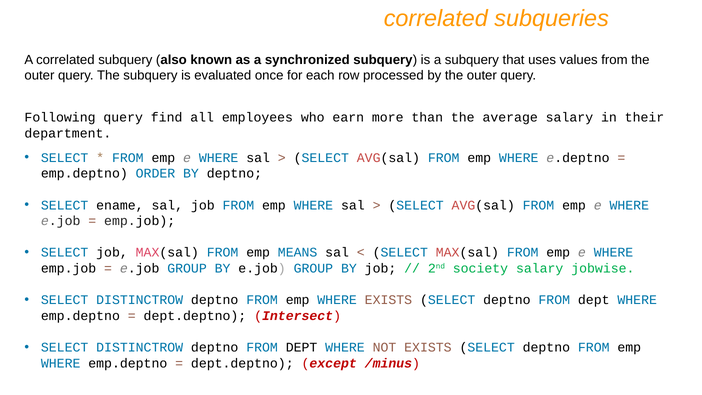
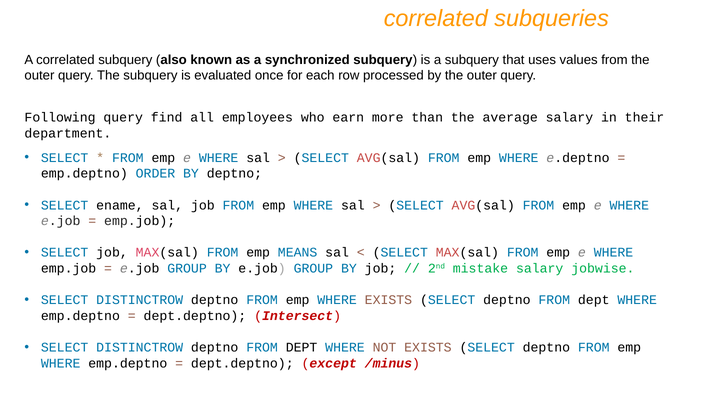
society: society -> mistake (480, 268)
